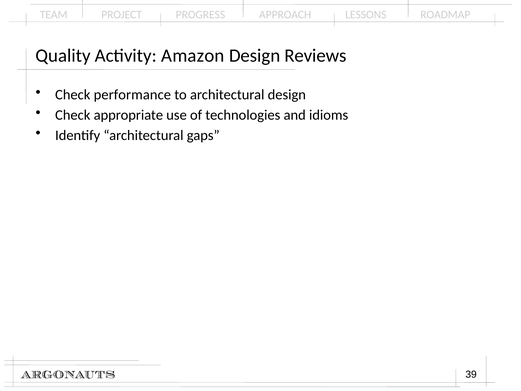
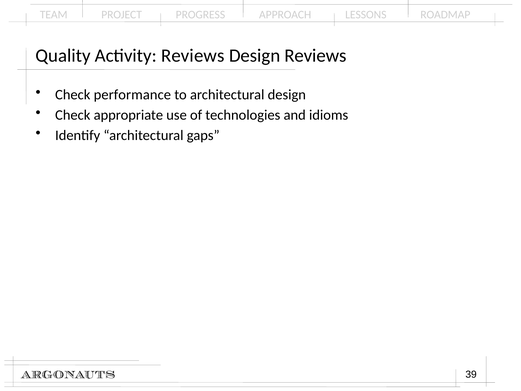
Activity Amazon: Amazon -> Reviews (193, 56)
